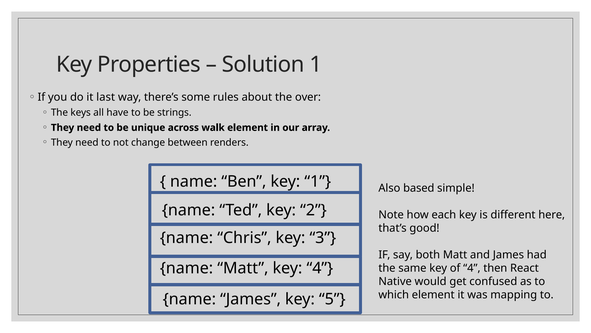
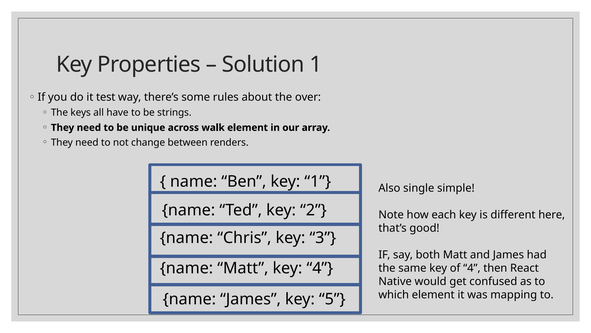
last: last -> test (106, 97)
based: based -> single (419, 188)
